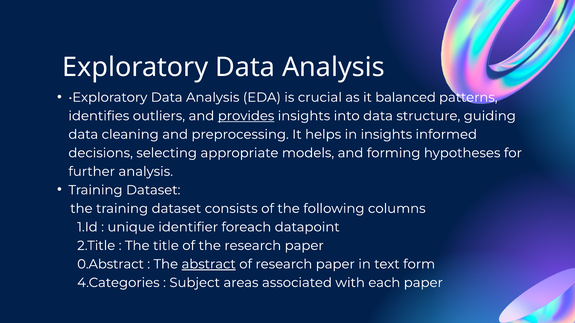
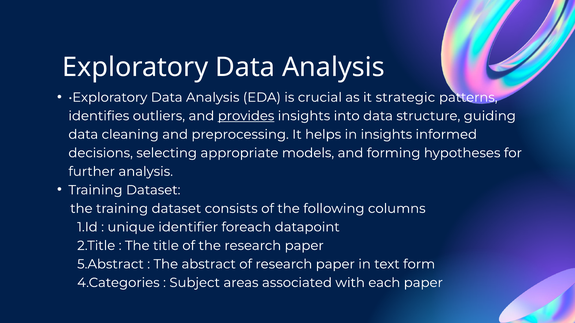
balanced: balanced -> strategic (405, 97)
0.Abstract: 0.Abstract -> 5.Abstract (110, 264)
abstract underline: present -> none (209, 264)
